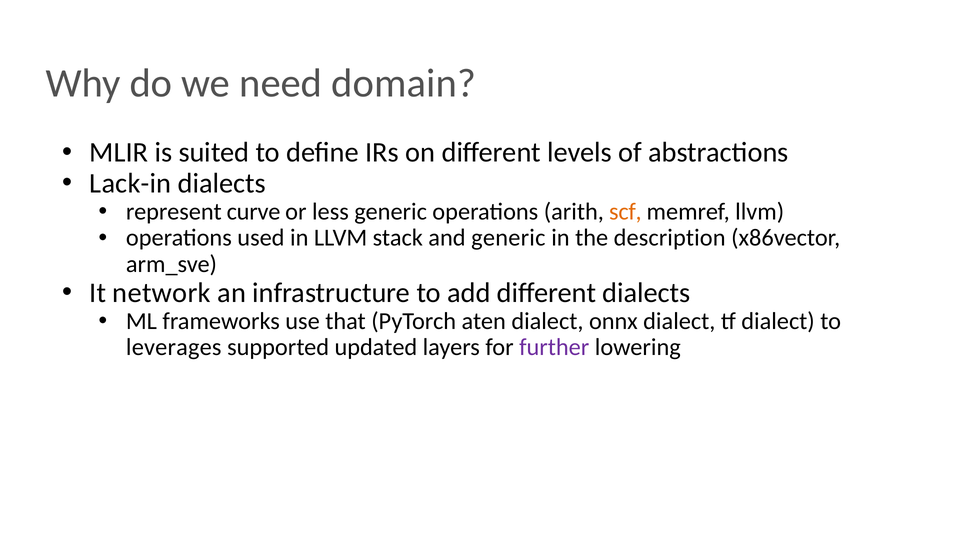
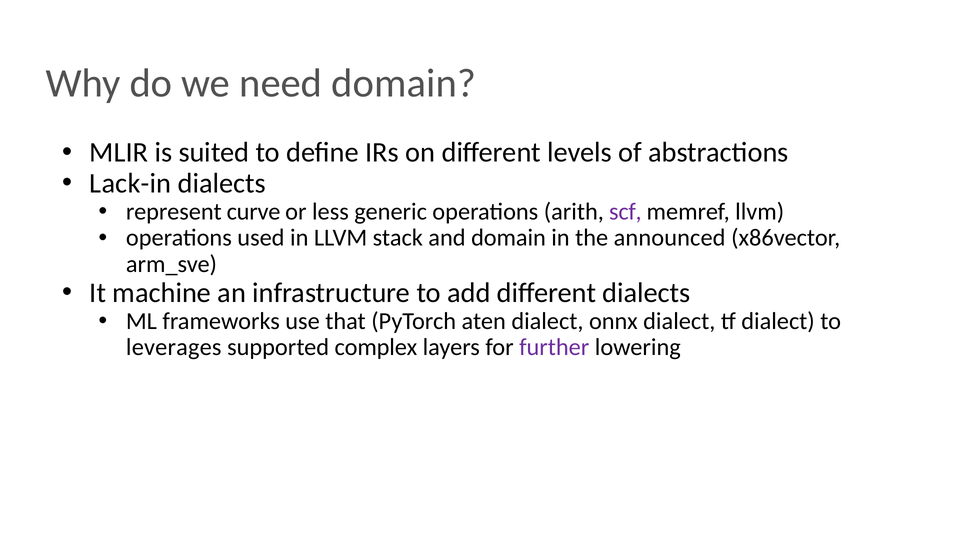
scf colour: orange -> purple (625, 212)
and generic: generic -> domain (509, 238)
description: description -> announced (670, 238)
network: network -> machine (162, 293)
updated: updated -> complex (376, 347)
